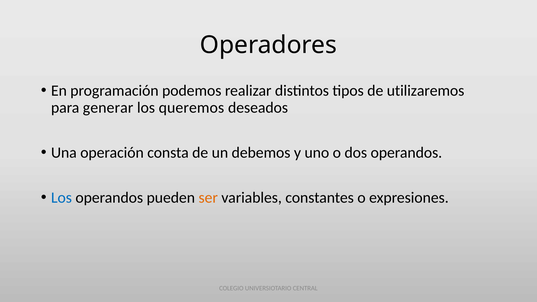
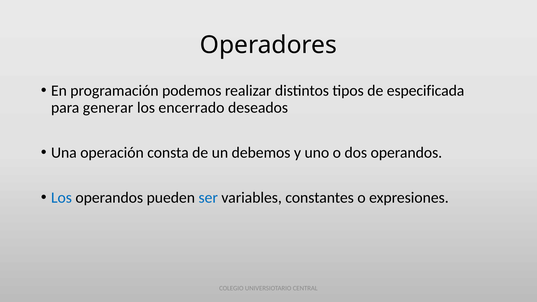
utilizaremos: utilizaremos -> especificada (426, 91)
queremos: queremos -> encerrado (191, 108)
ser colour: orange -> blue (208, 198)
